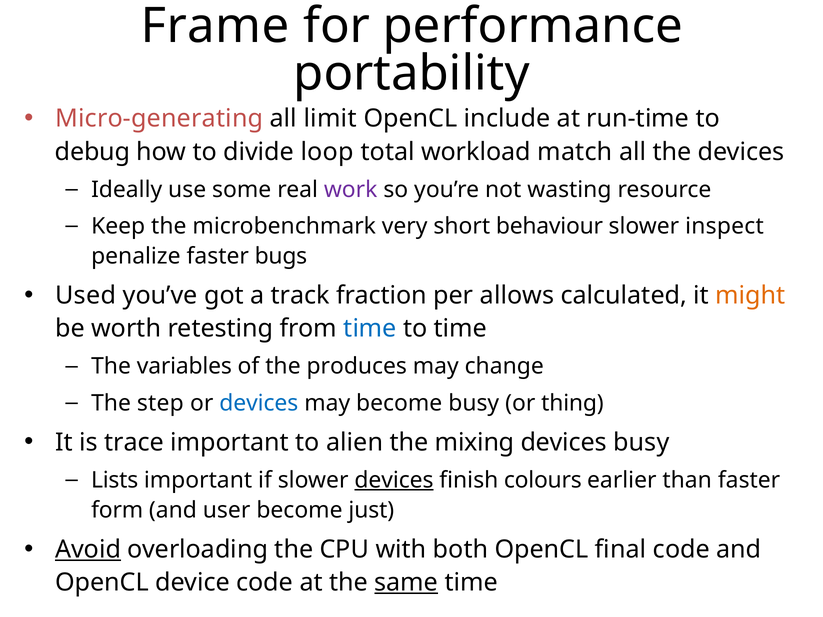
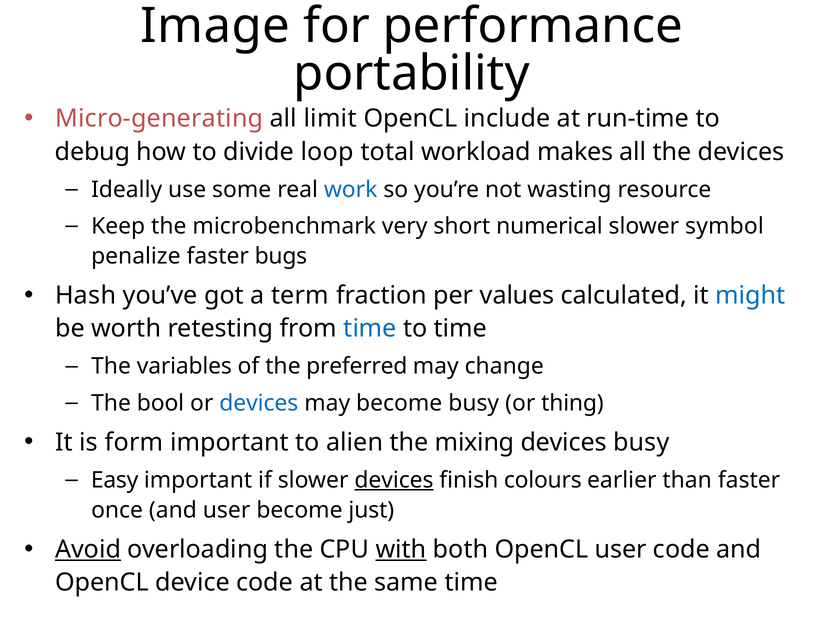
Frame: Frame -> Image (215, 26)
match: match -> makes (575, 152)
work colour: purple -> blue (351, 190)
behaviour: behaviour -> numerical (549, 226)
inspect: inspect -> symbol (725, 226)
Used: Used -> Hash (86, 296)
track: track -> term (300, 296)
allows: allows -> values (517, 296)
might colour: orange -> blue (750, 296)
produces: produces -> preferred (357, 367)
step: step -> bool (160, 403)
trace: trace -> form (134, 442)
Lists: Lists -> Easy (115, 480)
form: form -> once (117, 510)
with underline: none -> present (401, 550)
OpenCL final: final -> user (621, 550)
same underline: present -> none (406, 583)
